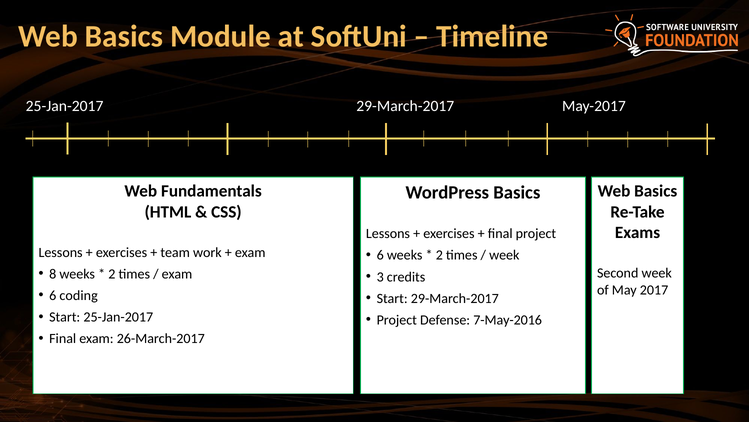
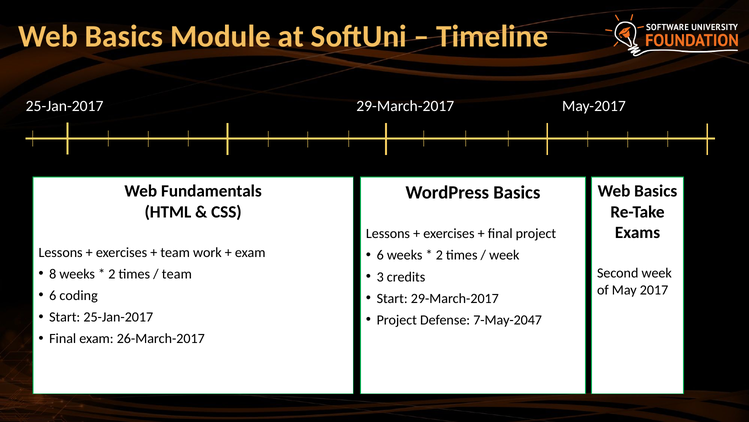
exam: exam -> team (177, 274)
7-May-2016: 7-May-2016 -> 7-May-2047 (508, 320)
